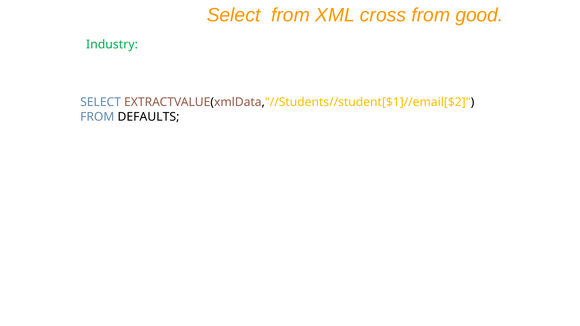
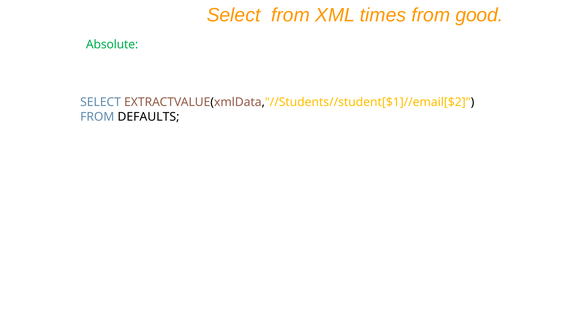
cross: cross -> times (383, 15)
Industry: Industry -> Absolute (112, 45)
